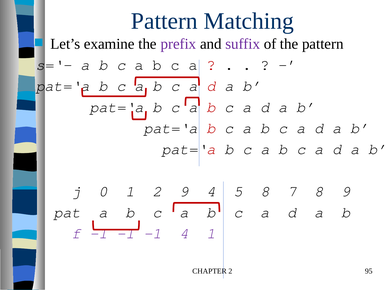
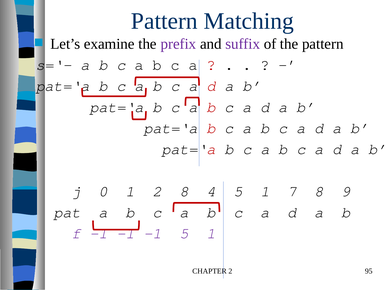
2 9: 9 -> 8 (184, 191)
4 5 8: 8 -> 1 (265, 191)
-1 4: 4 -> 5 (184, 233)
